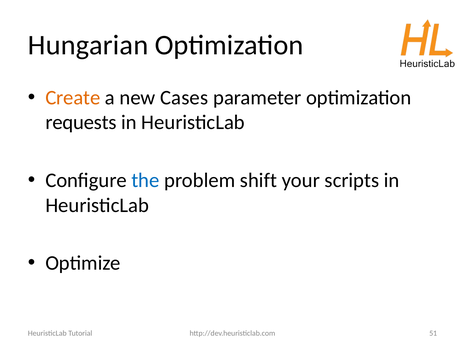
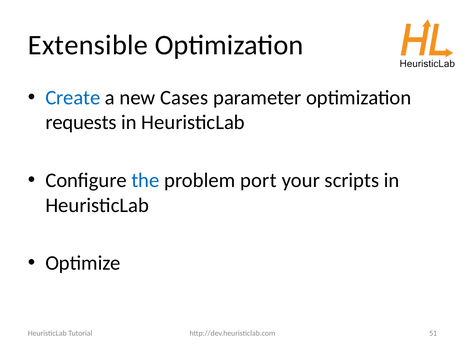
Hungarian: Hungarian -> Extensible (88, 45)
Create colour: orange -> blue (73, 98)
shift: shift -> port (258, 180)
